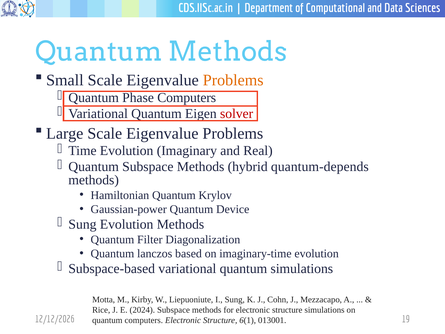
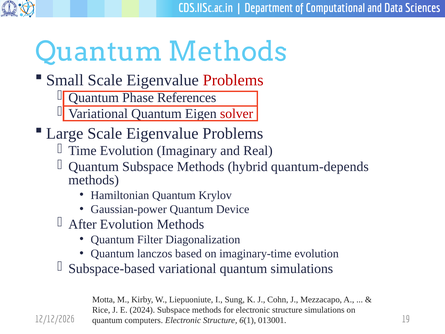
Problems colour: orange -> red (233, 80)
Phase Computers: Computers -> References (187, 98)
Sung: Sung -> After (83, 224)
